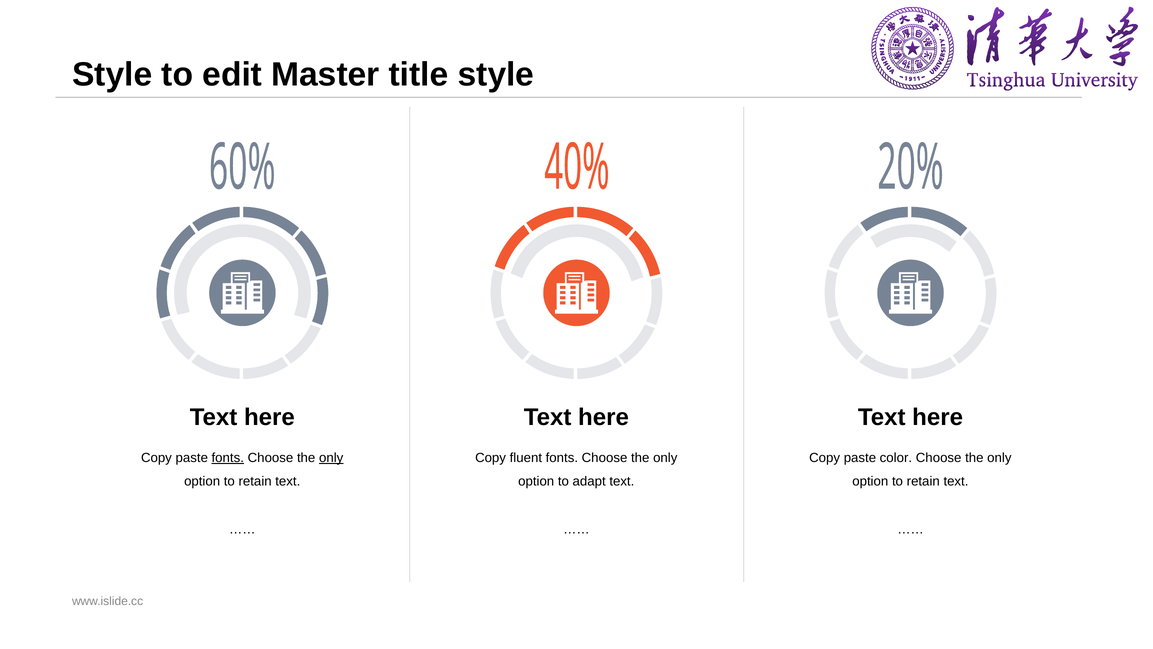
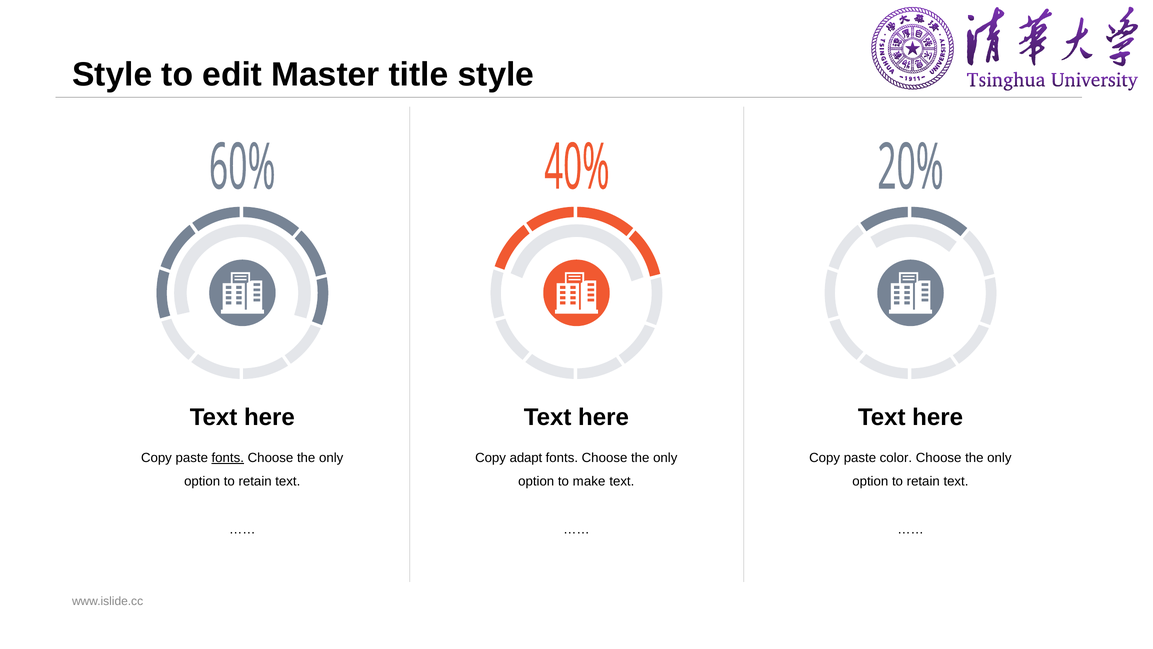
only underline: present -> none (331, 457)
fluent: fluent -> adapt (526, 457)
adapt: adapt -> make (589, 481)
